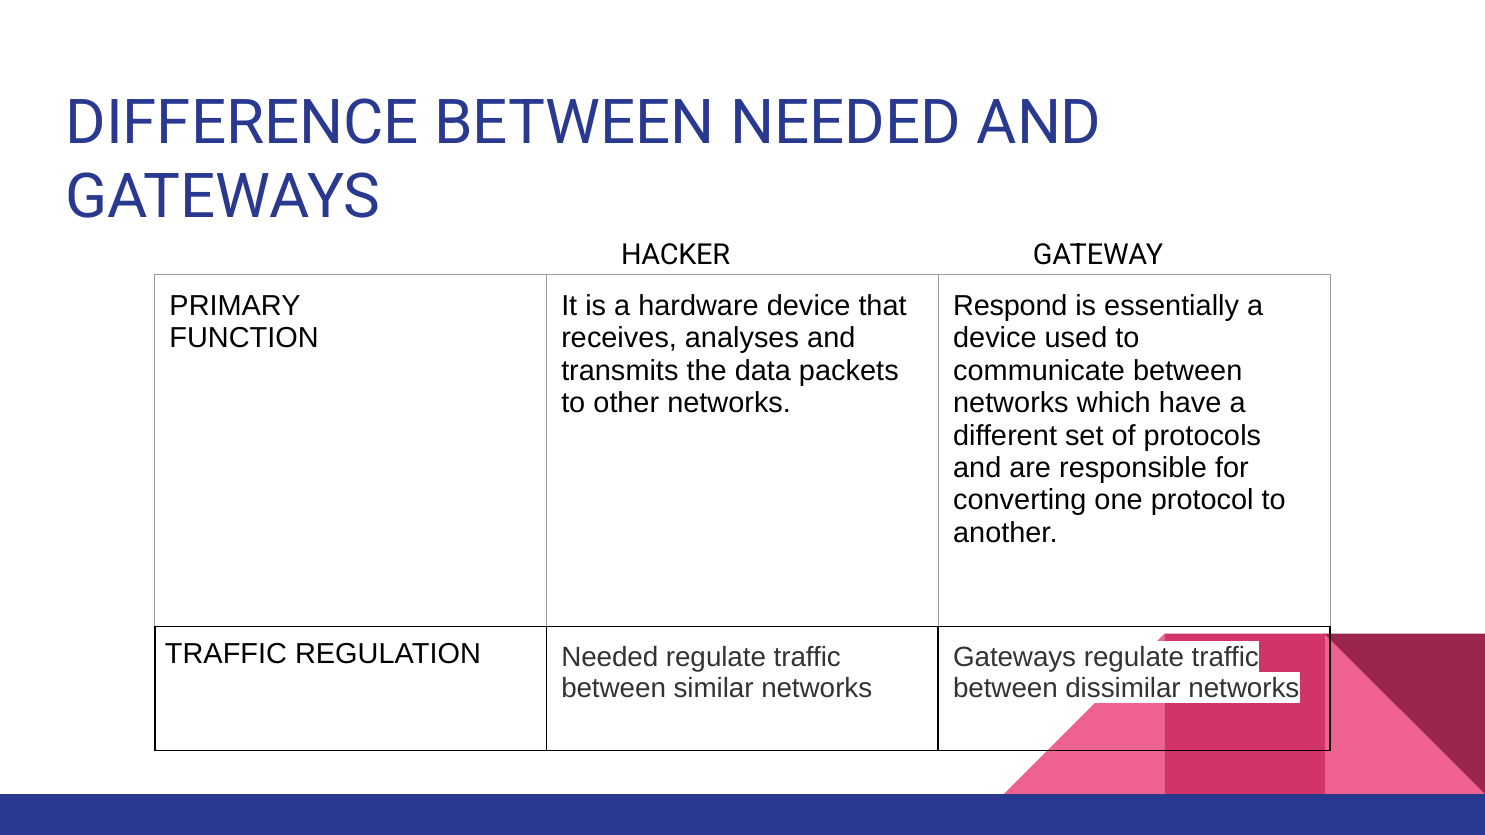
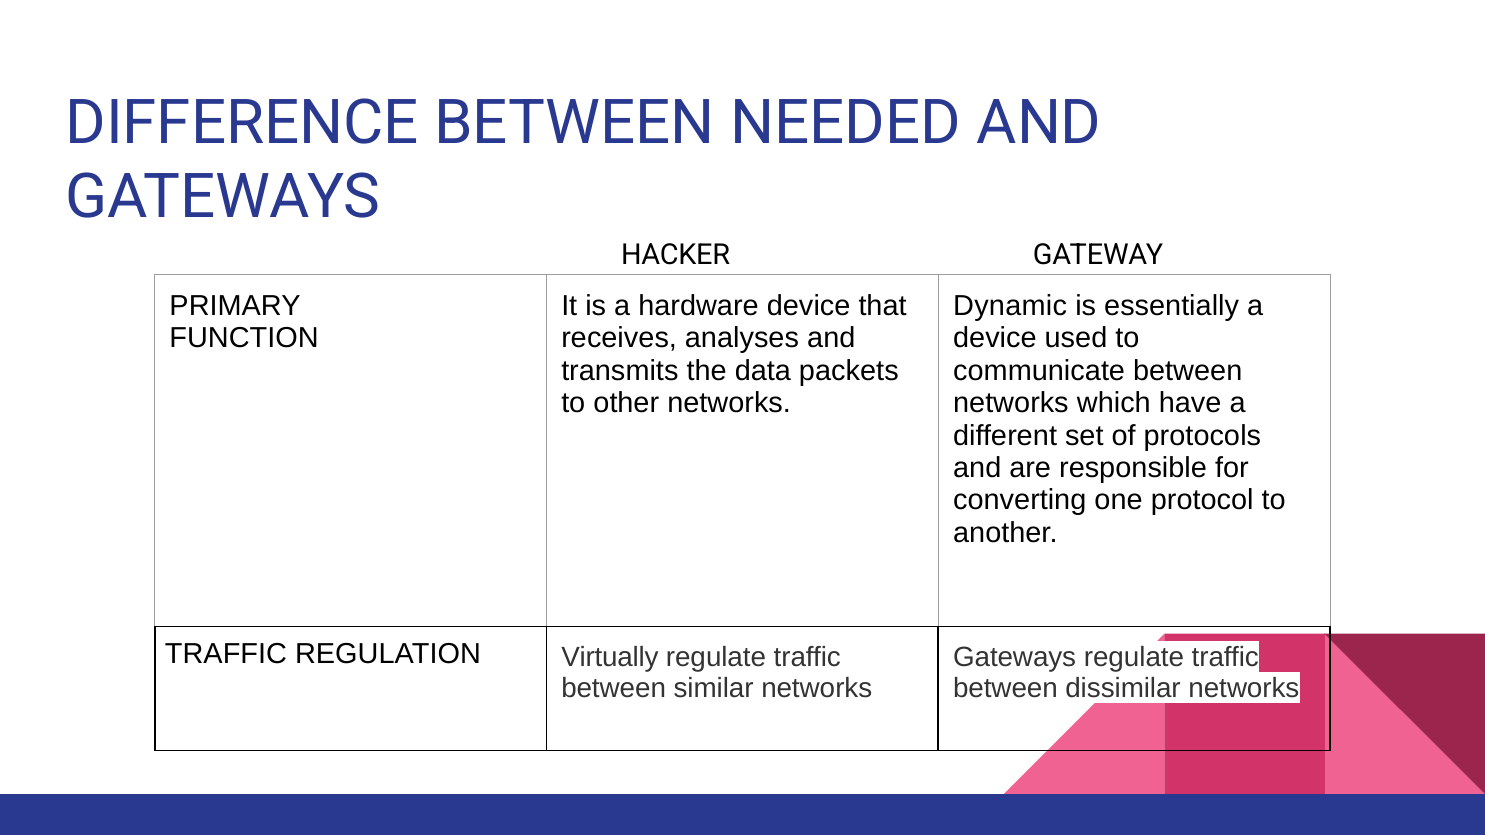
Respond: Respond -> Dynamic (1010, 306)
REGULATION Needed: Needed -> Virtually (610, 657)
